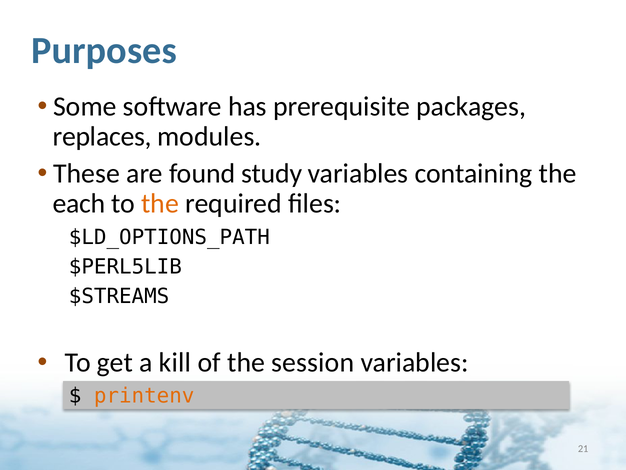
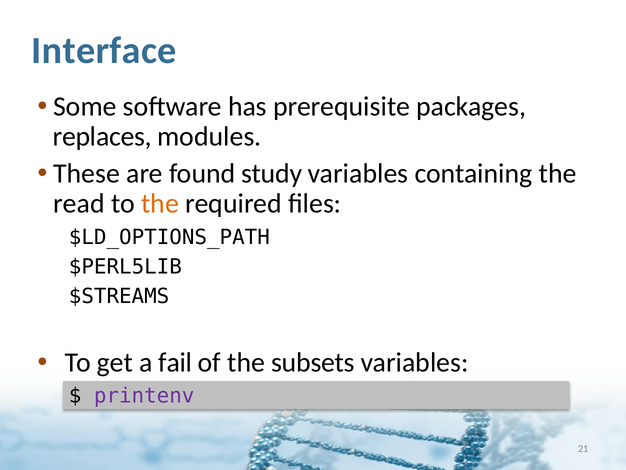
Purposes: Purposes -> Interface (104, 50)
each: each -> read (79, 204)
kill: kill -> fail (175, 362)
session: session -> subsets (313, 362)
printenv colour: orange -> purple (144, 396)
